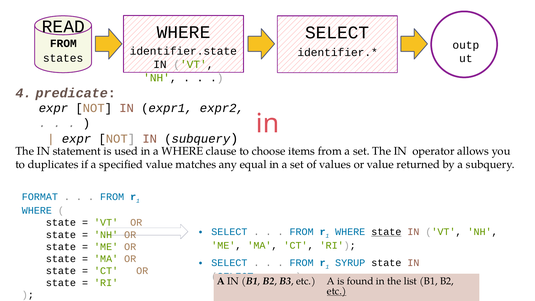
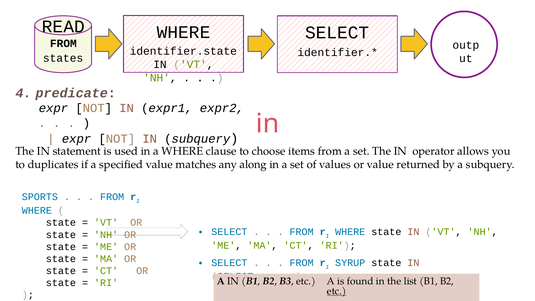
equal: equal -> along (253, 164)
FORMAT: FORMAT -> SPORTS (40, 197)
state underline: present -> none (386, 232)
